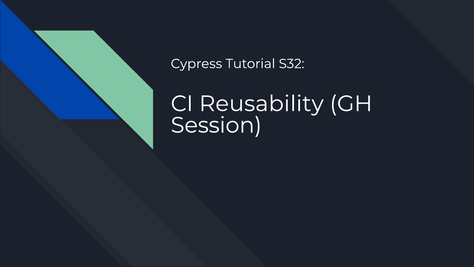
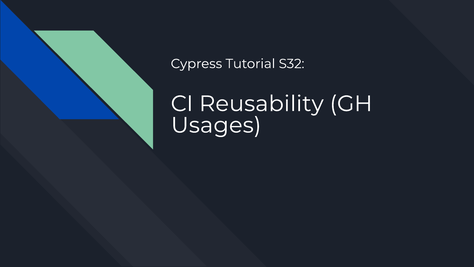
Session: Session -> Usages (216, 125)
